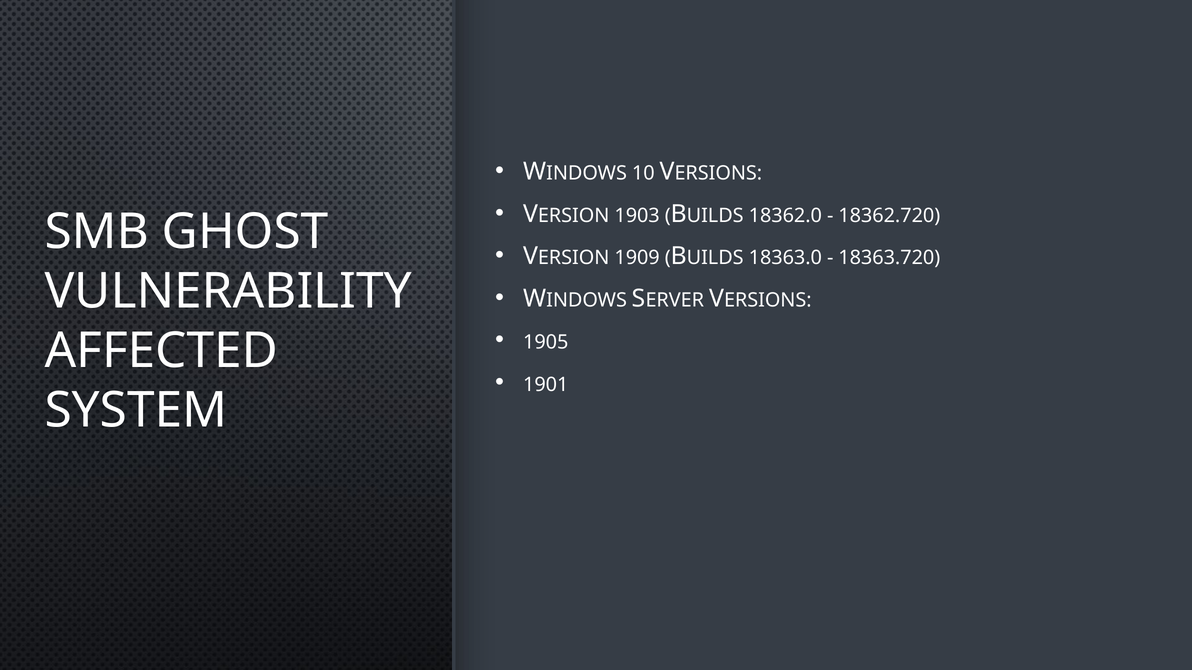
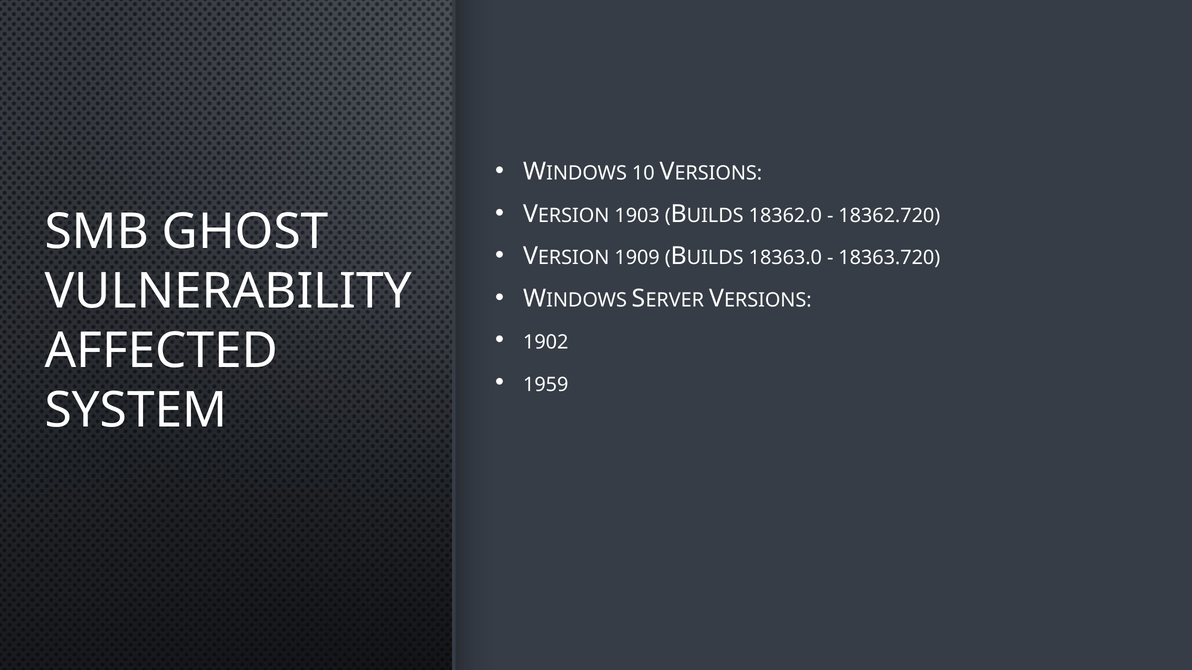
1905: 1905 -> 1902 (546, 343)
1901: 1901 -> 1959 (546, 385)
